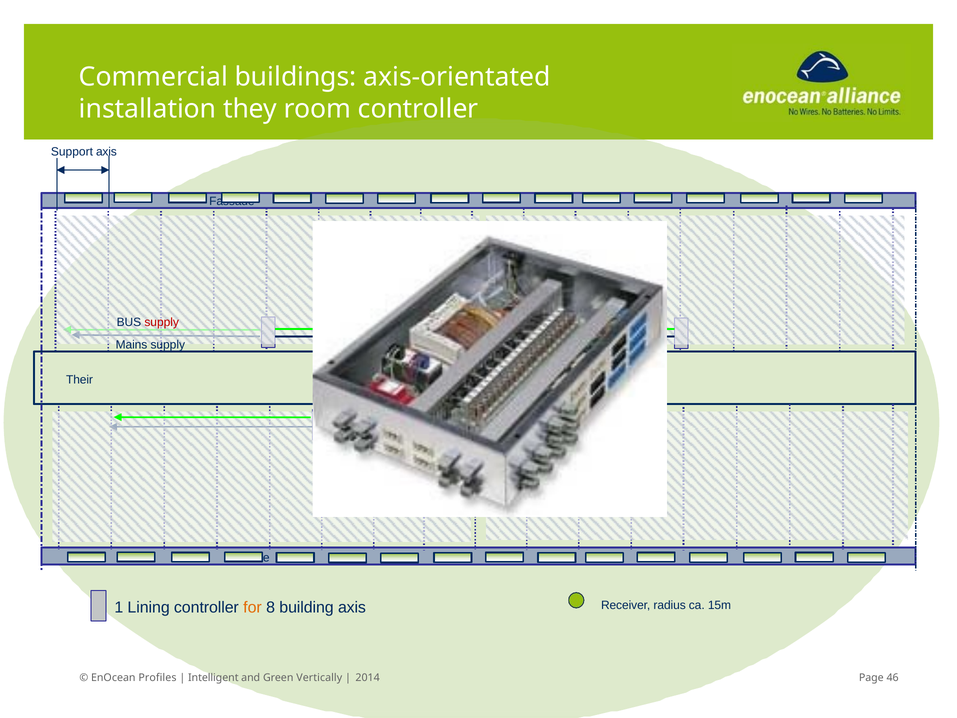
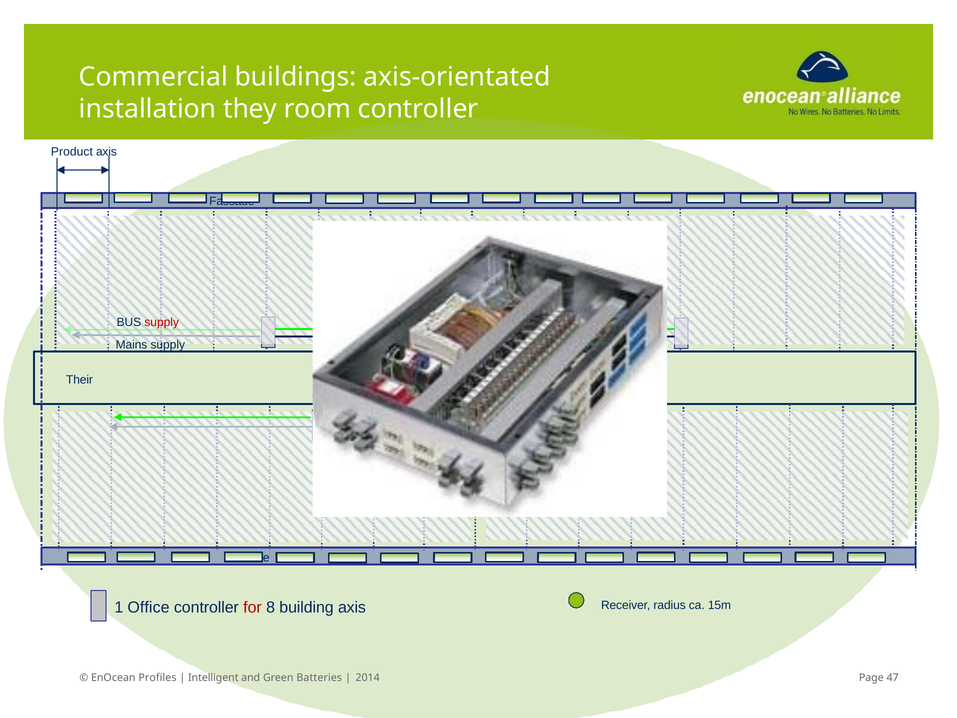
Support: Support -> Product (72, 152)
Lining: Lining -> Office (149, 607)
for colour: orange -> red (253, 607)
Vertically: Vertically -> Batteries (319, 677)
46: 46 -> 47 (893, 677)
